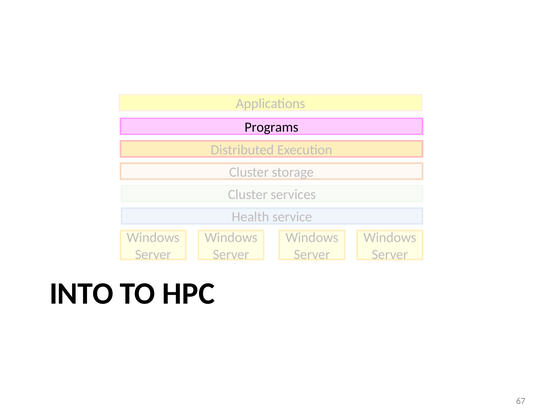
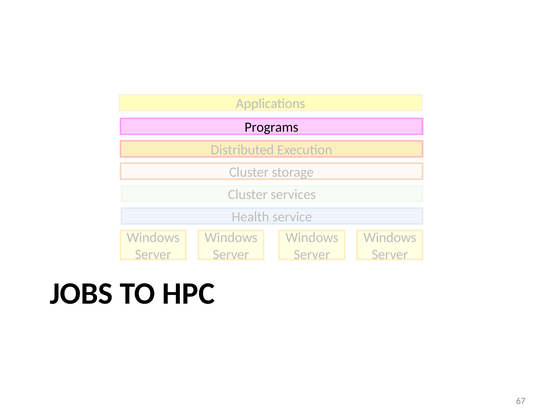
INTO: INTO -> JOBS (81, 293)
